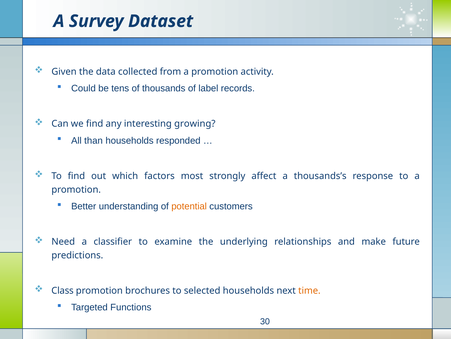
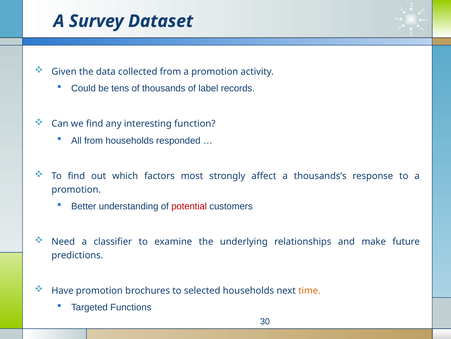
growing: growing -> function (195, 124)
All than: than -> from (94, 140)
potential colour: orange -> red (189, 206)
Class: Class -> Have (63, 290)
